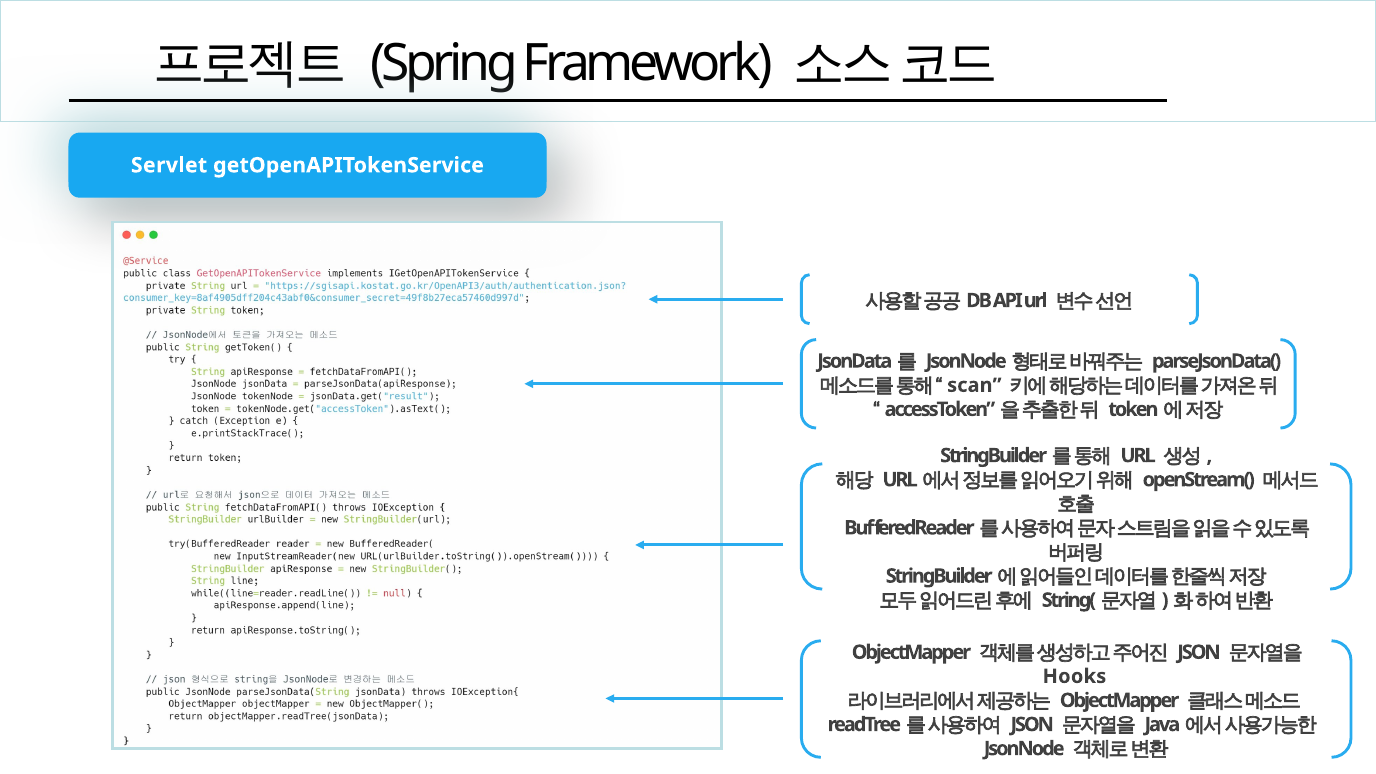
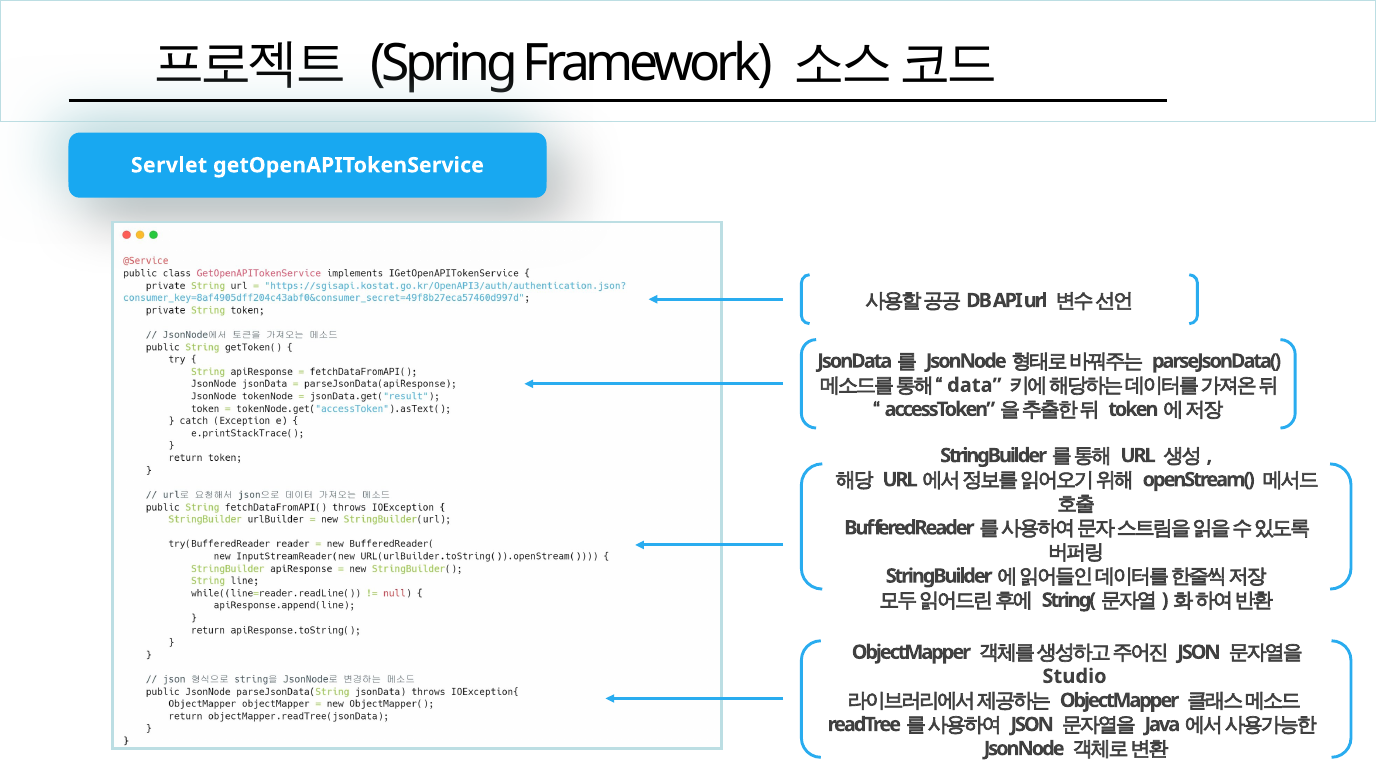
scan: scan -> data (974, 385)
Hooks: Hooks -> Studio (1075, 676)
